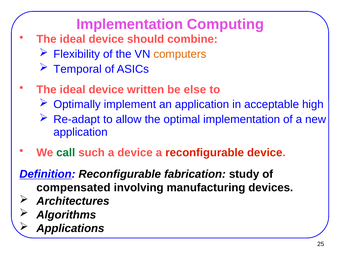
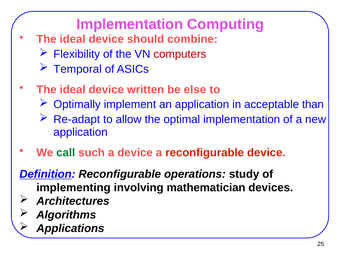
computers colour: orange -> red (180, 54)
high: high -> than (313, 104)
fabrication: fabrication -> operations (195, 174)
compensated: compensated -> implementing (73, 188)
manufacturing: manufacturing -> mathematician (206, 188)
